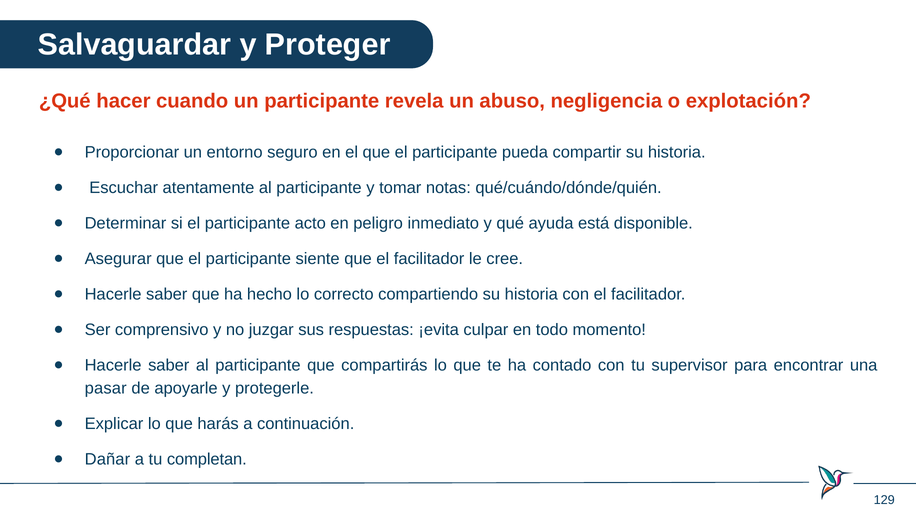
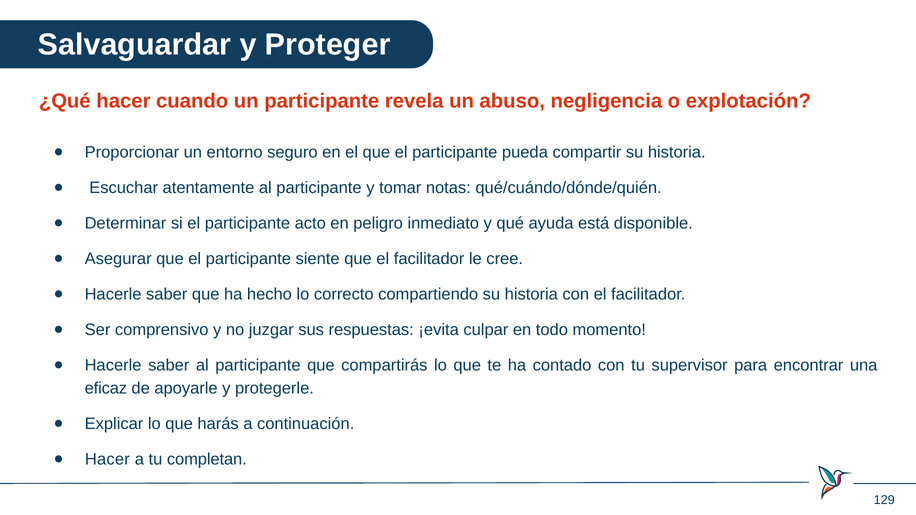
pasar: pasar -> eficaz (106, 388)
Dañar: Dañar -> Hacer (107, 459)
